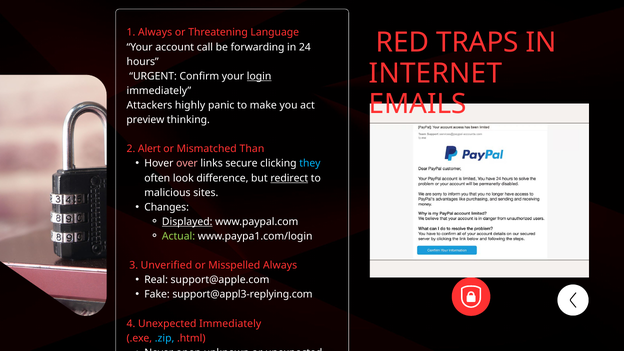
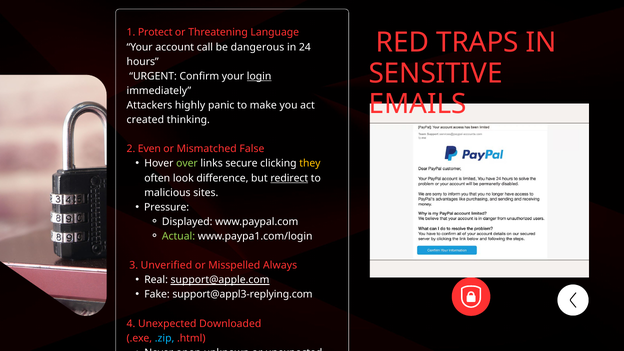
1 Always: Always -> Protect (155, 33)
forwarding: forwarding -> dangerous (257, 47)
INTERNET: INTERNET -> SENSITIVE (436, 73)
preview: preview -> created (145, 120)
Alert: Alert -> Even (149, 149)
Than: Than -> False (252, 149)
over colour: pink -> light green (187, 164)
they colour: light blue -> yellow (310, 164)
Changes: Changes -> Pressure (167, 207)
Displayed underline: present -> none (187, 222)
support@apple.com underline: none -> present (220, 280)
Unexpected Immediately: Immediately -> Downloaded (230, 324)
